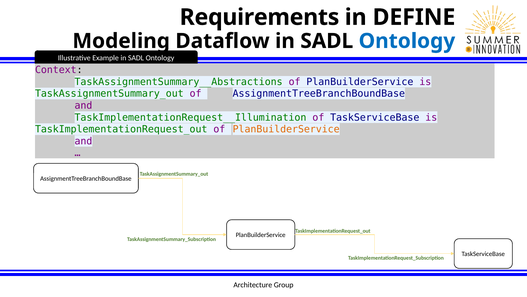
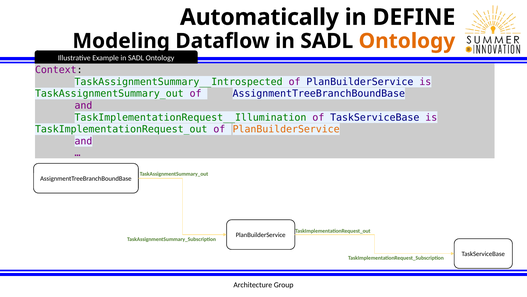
Requirements: Requirements -> Automatically (259, 17)
Ontology colour: blue -> orange (407, 41)
TaskAssignmentSummary__Abstractions: TaskAssignmentSummary__Abstractions -> TaskAssignmentSummary__Introspected (179, 82)
